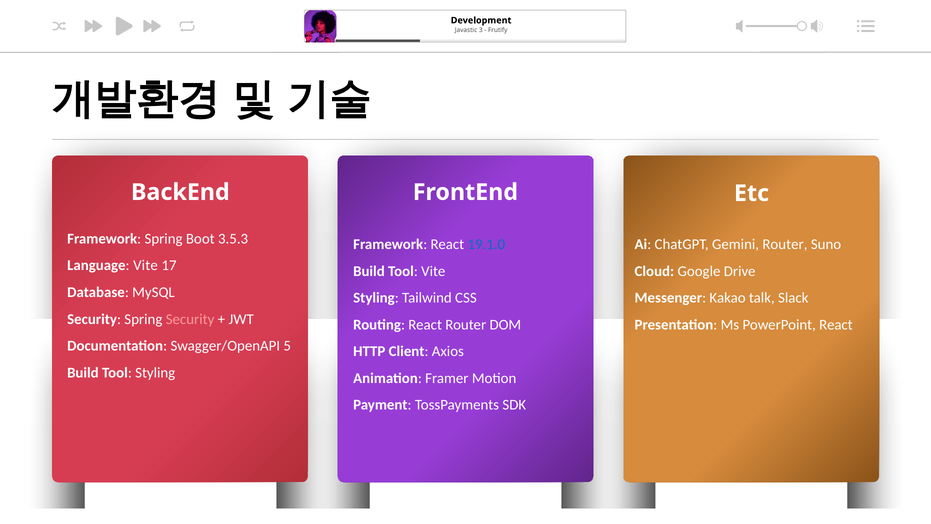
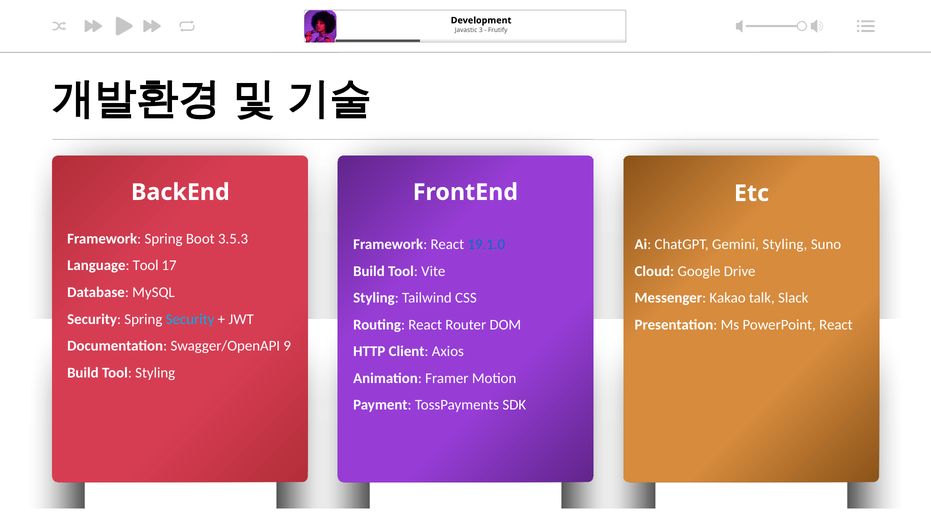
Router: Router -> Styling (785, 244)
Language Vite: Vite -> Tool (146, 265)
Security colour: pink -> light blue (190, 319)
5: 5 -> 9 (287, 346)
